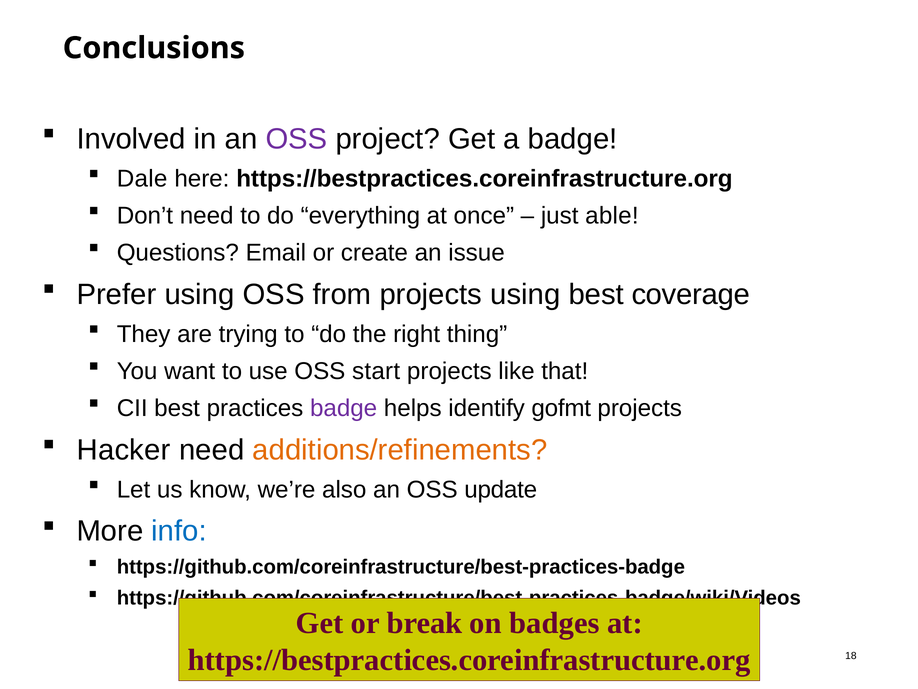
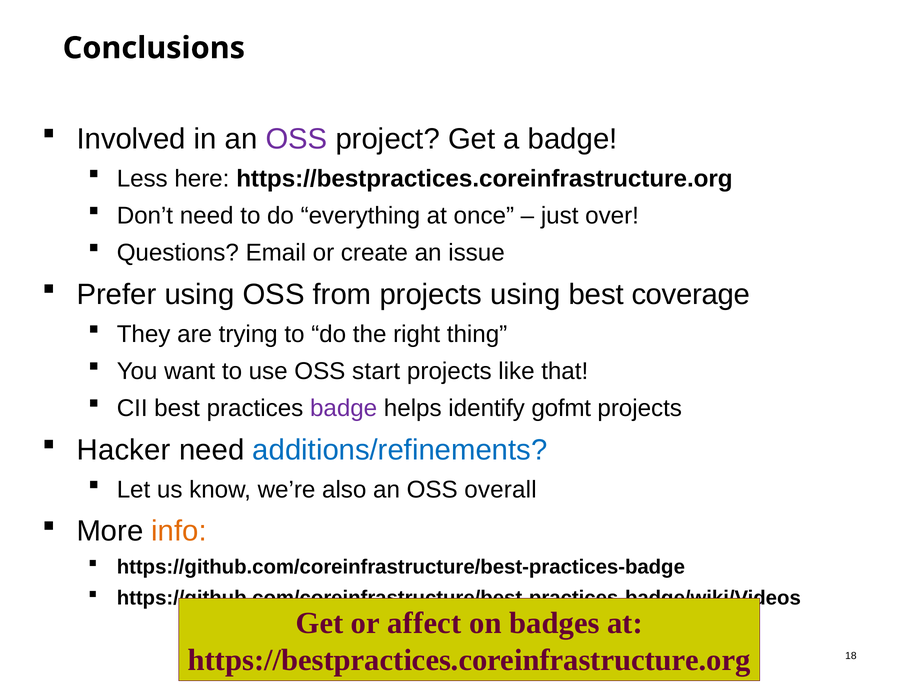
Dale: Dale -> Less (142, 179)
able: able -> over (612, 216)
additions/refinements colour: orange -> blue (400, 450)
update: update -> overall (500, 489)
info colour: blue -> orange (179, 531)
break: break -> affect (424, 623)
